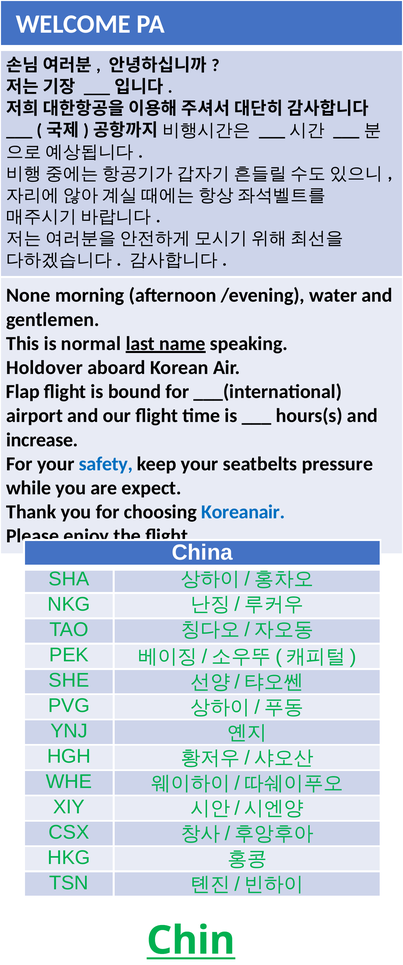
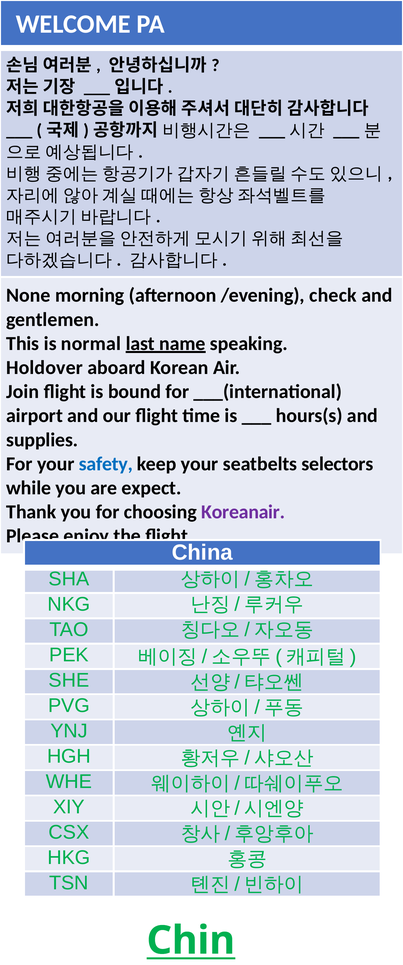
water: water -> check (333, 295)
Flap: Flap -> Join (23, 391)
increase: increase -> supplies (42, 439)
pressure: pressure -> selectors (337, 463)
Koreanair colour: blue -> purple (243, 512)
